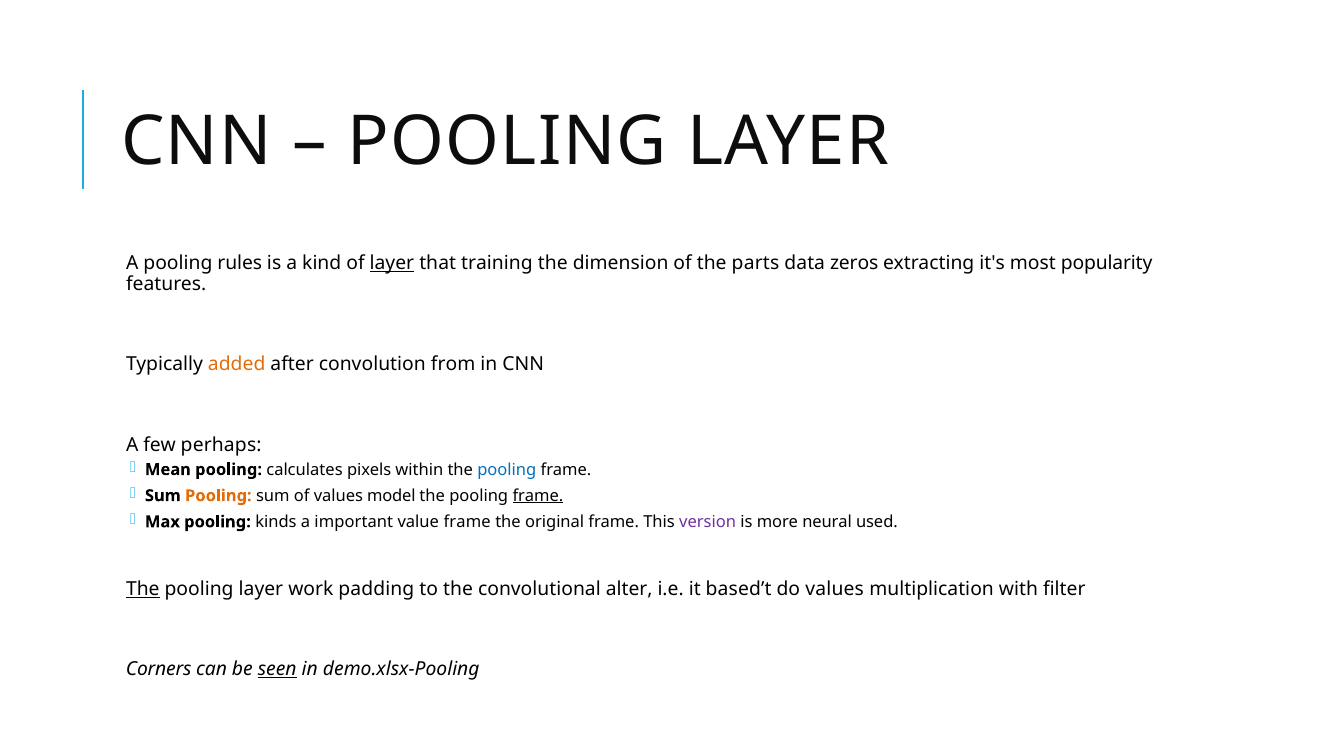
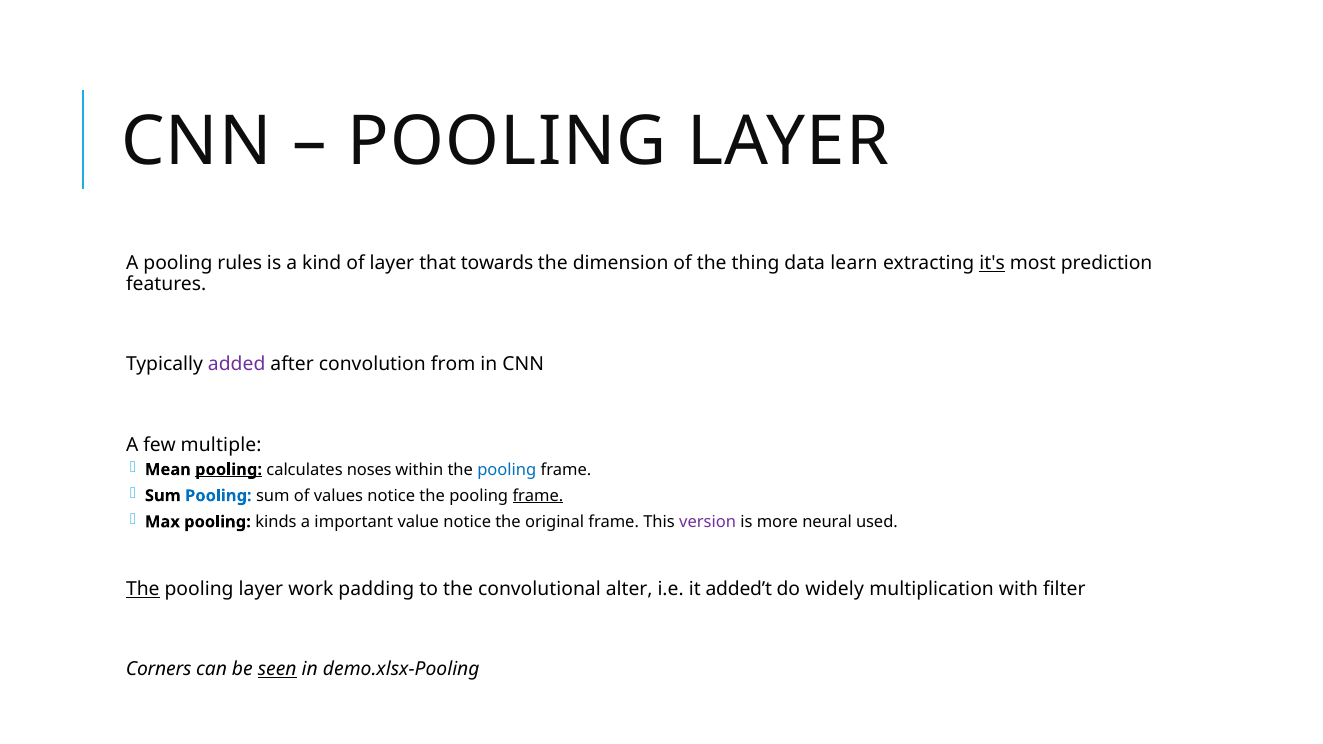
layer underline: present -> none (392, 263)
training: training -> towards (497, 263)
parts: parts -> thing (756, 263)
zeros: zeros -> learn (854, 263)
it's underline: none -> present (992, 263)
popularity: popularity -> prediction (1107, 263)
added colour: orange -> purple (237, 364)
perhaps: perhaps -> multiple (221, 445)
pooling underline: none -> present (229, 470)
pixels: pixels -> noses (369, 470)
Pooling colour: orange -> blue (218, 496)
values model: model -> notice (391, 496)
value frame: frame -> notice (467, 522)
based’t: based’t -> added’t (739, 589)
do values: values -> widely (835, 589)
